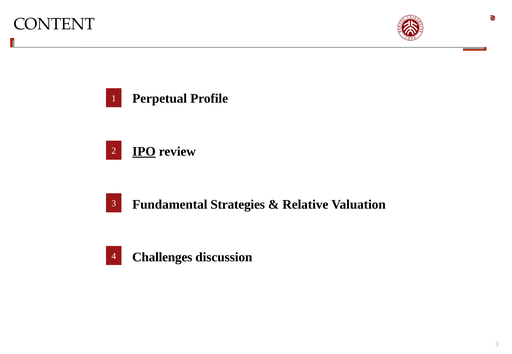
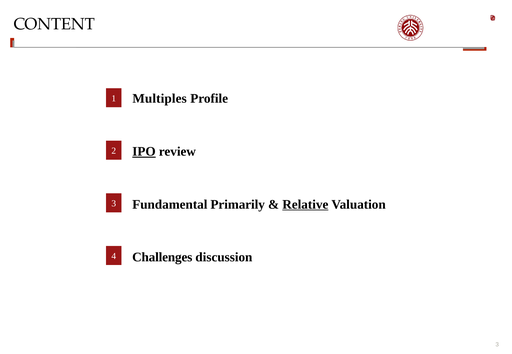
Perpetual: Perpetual -> Multiples (160, 99)
Strategies: Strategies -> Primarily (238, 205)
Relative underline: none -> present (305, 205)
